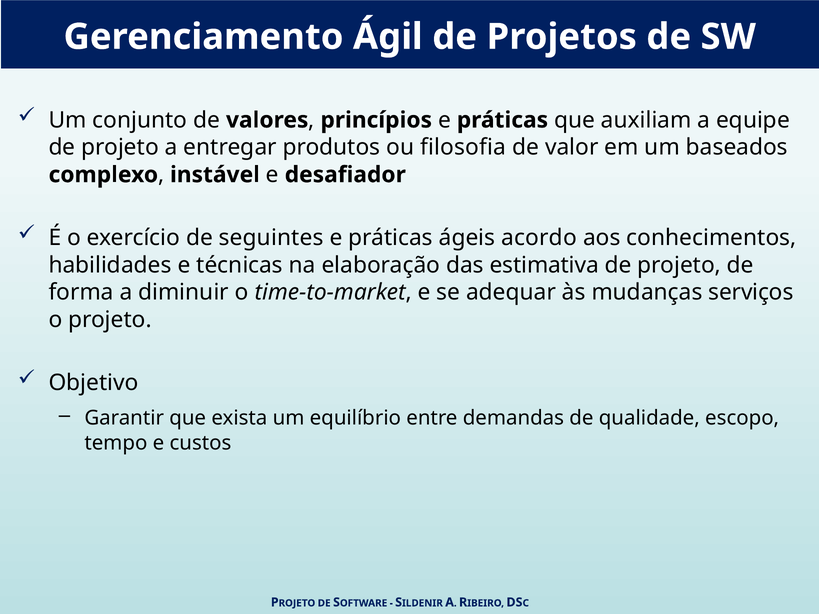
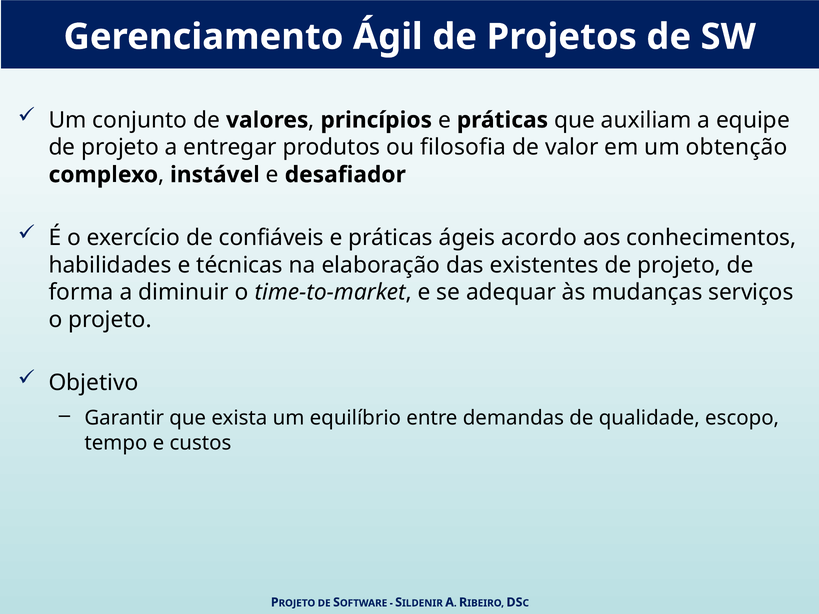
baseados: baseados -> obtenção (737, 147)
seguintes: seguintes -> confiáveis (271, 238)
estimativa: estimativa -> existentes (544, 265)
